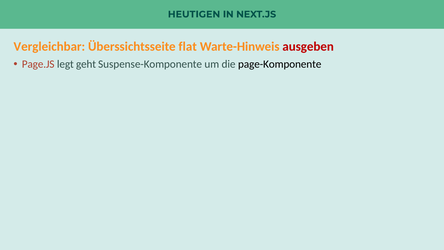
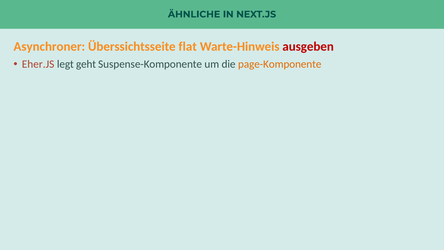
HEUTIGEN: HEUTIGEN -> ÄHNLICHE (194, 14)
Vergleichbar: Vergleichbar -> Asynchroner (49, 47)
Page.JS: Page.JS -> Eher.JS (38, 64)
page-Komponente colour: black -> orange (280, 64)
